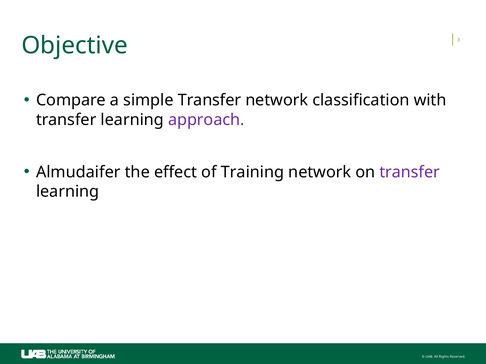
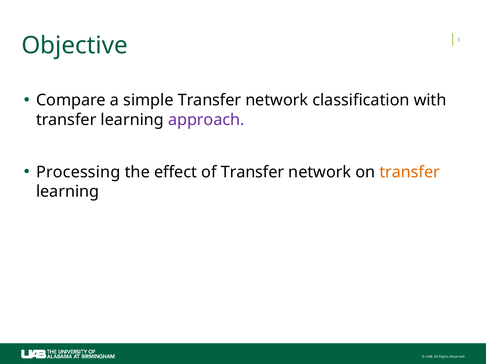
Almudaifer: Almudaifer -> Processing (78, 172)
of Training: Training -> Transfer (253, 172)
transfer colour: purple -> orange (410, 172)
